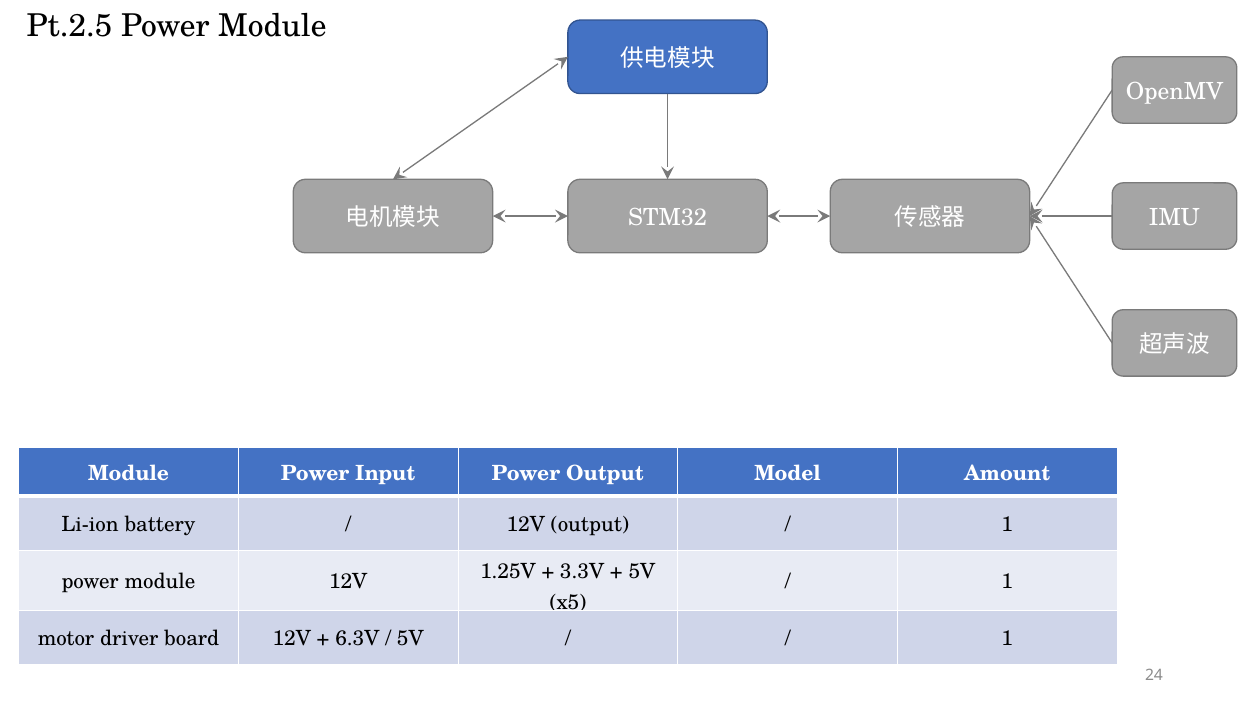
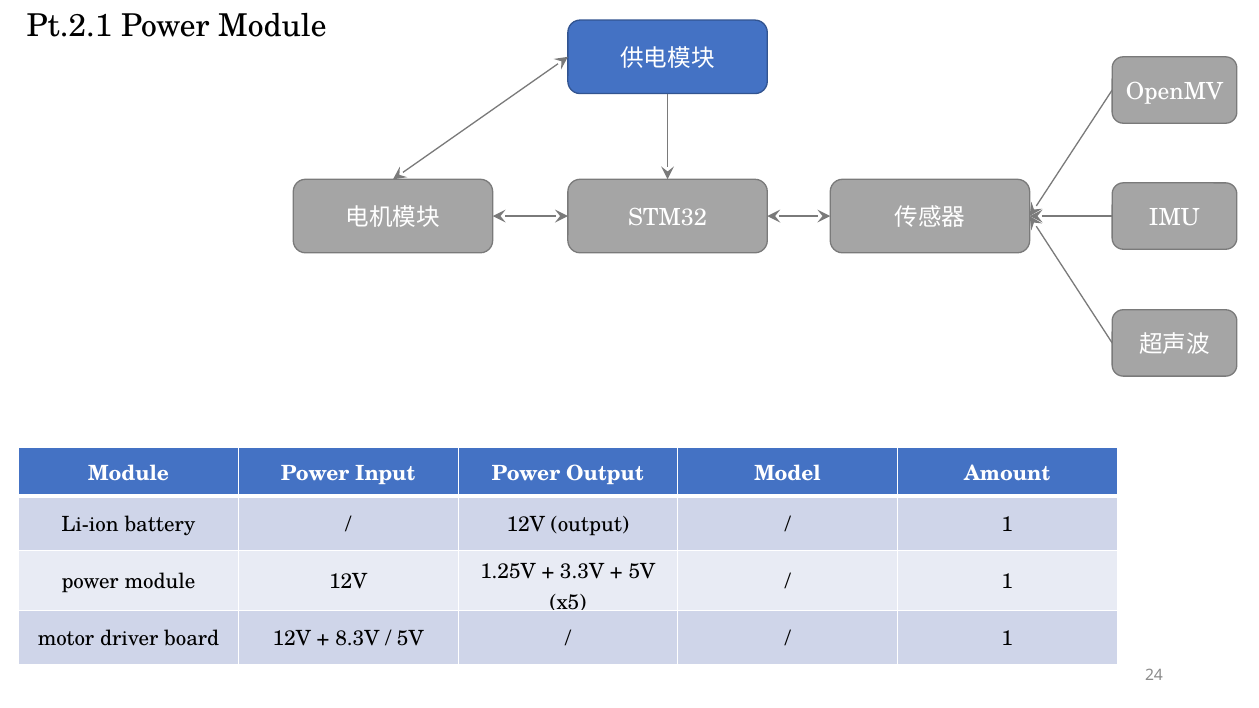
Pt.2.5: Pt.2.5 -> Pt.2.1 (70, 26)
6.3V: 6.3V -> 8.3V (357, 639)
